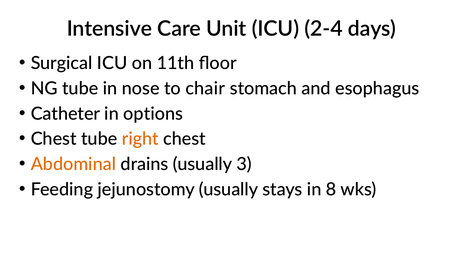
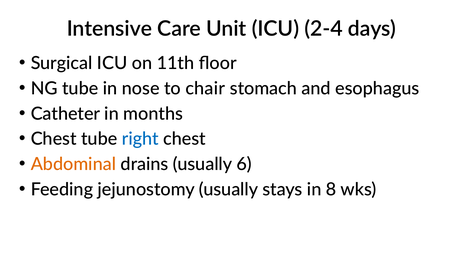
options: options -> months (153, 114)
right colour: orange -> blue (140, 139)
3: 3 -> 6 (244, 164)
